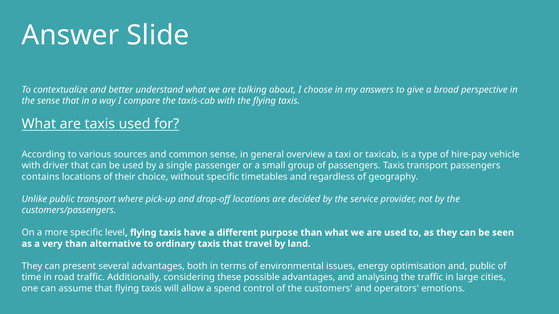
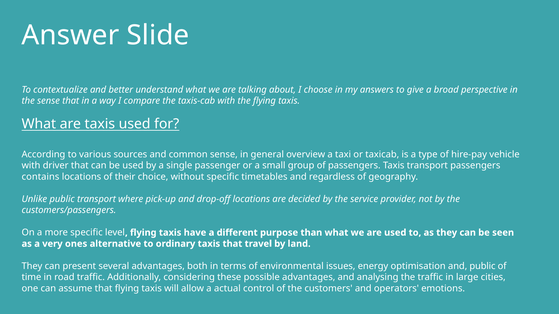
very than: than -> ones (76, 244)
spend: spend -> actual (227, 289)
